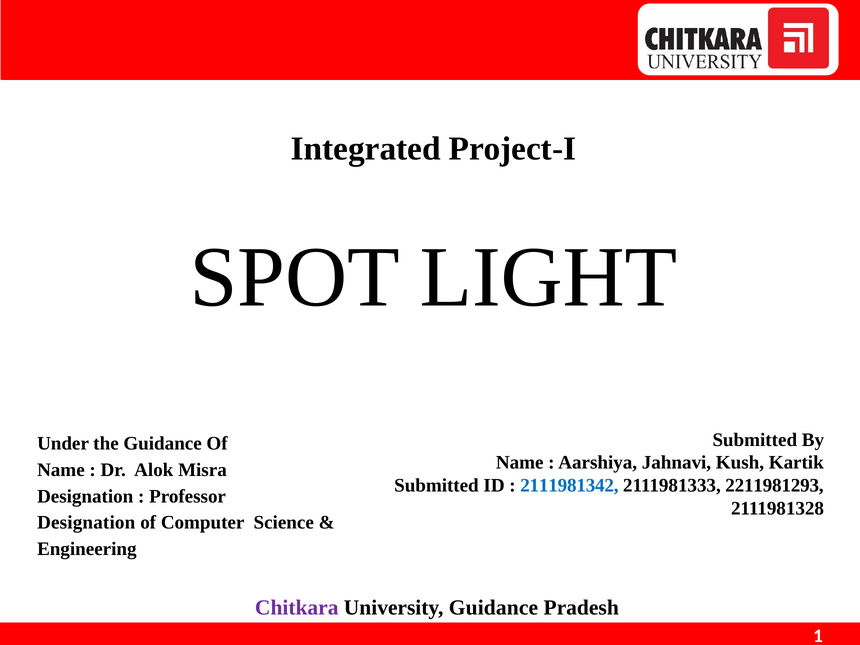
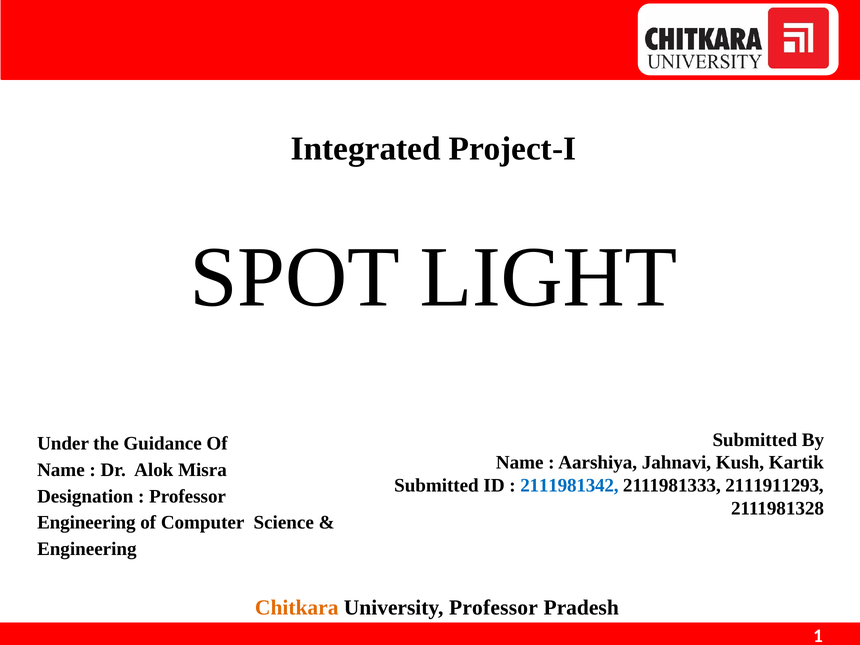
2211981293: 2211981293 -> 2111911293 (774, 486)
Designation: Designation -> Engineering (86, 523)
Chitkara colour: purple -> orange (297, 608)
University Guidance: Guidance -> Professor (493, 608)
